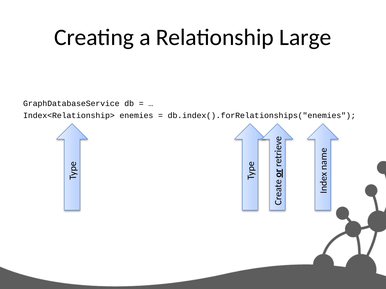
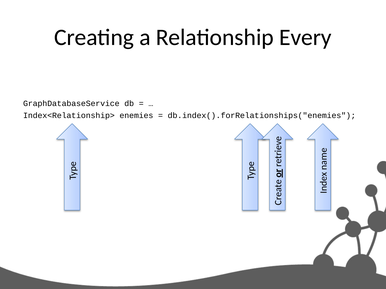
Large: Large -> Every (305, 37)
